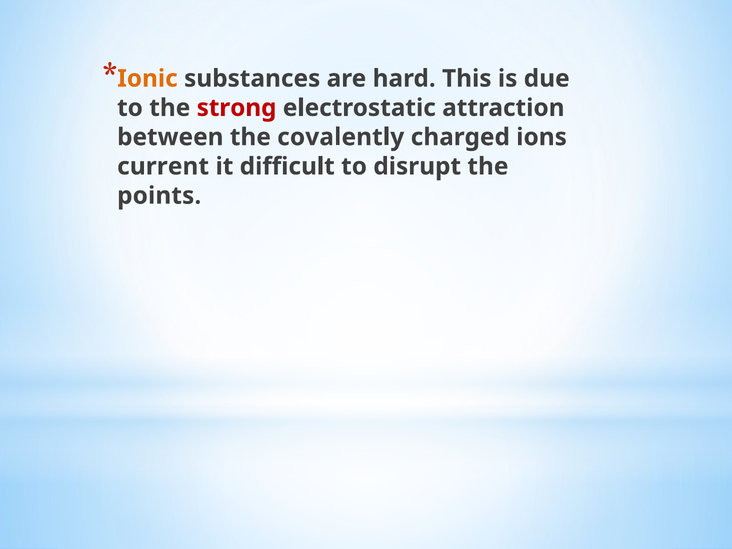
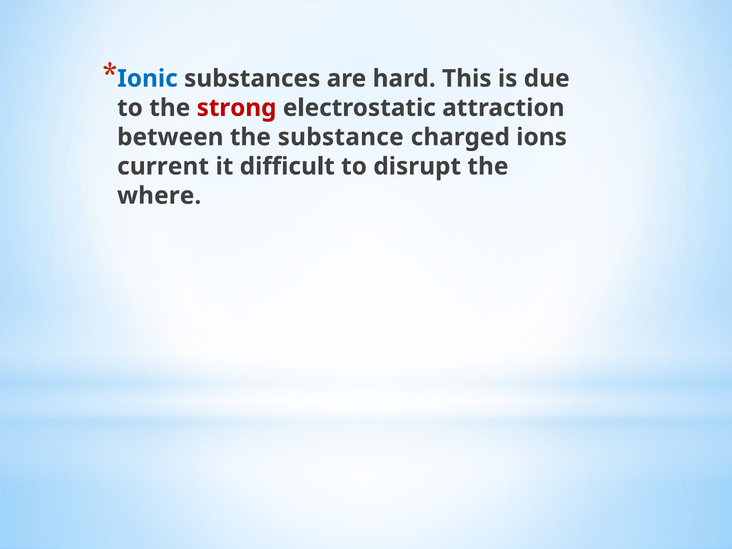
Ionic colour: orange -> blue (148, 79)
covalently: covalently -> substance (341, 137)
points: points -> where (159, 196)
